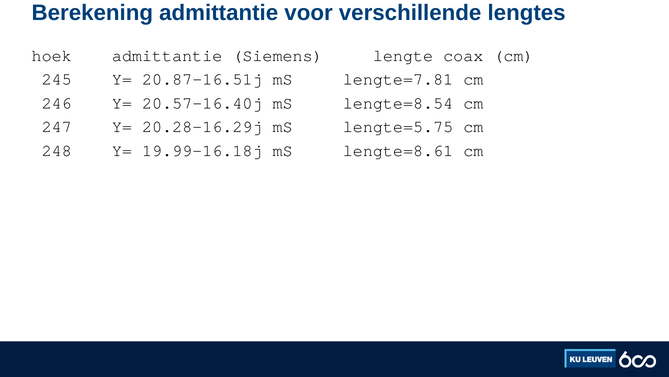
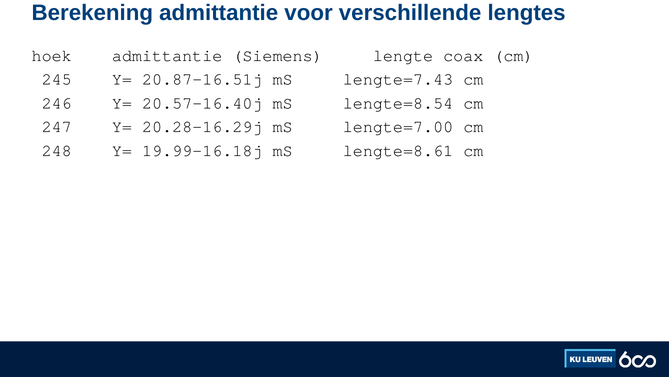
lengte=7.81: lengte=7.81 -> lengte=7.43 (398, 79)
lengte=5.75: lengte=5.75 -> lengte=7.00 (398, 127)
